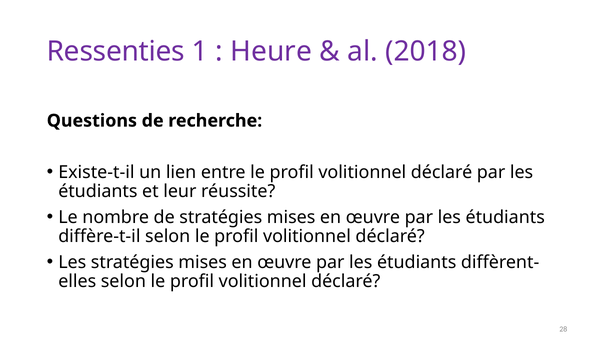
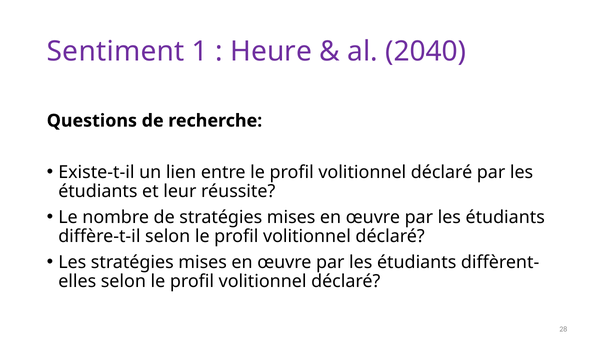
Ressenties: Ressenties -> Sentiment (116, 52)
2018: 2018 -> 2040 (426, 52)
